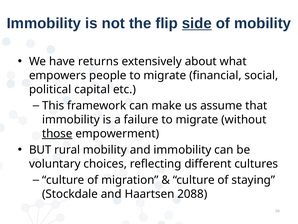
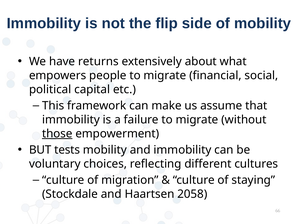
side underline: present -> none (197, 23)
rural: rural -> tests (67, 150)
2088: 2088 -> 2058 (192, 194)
